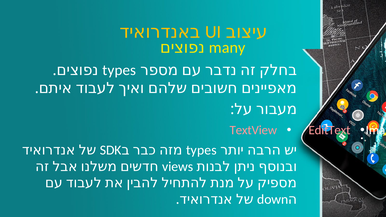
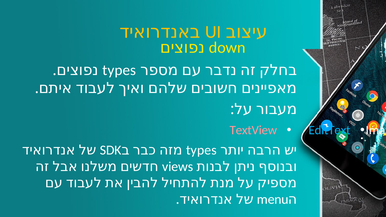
many: many -> down (227, 48)
EditText colour: pink -> light blue (329, 130)
down: down -> menu (273, 199)
